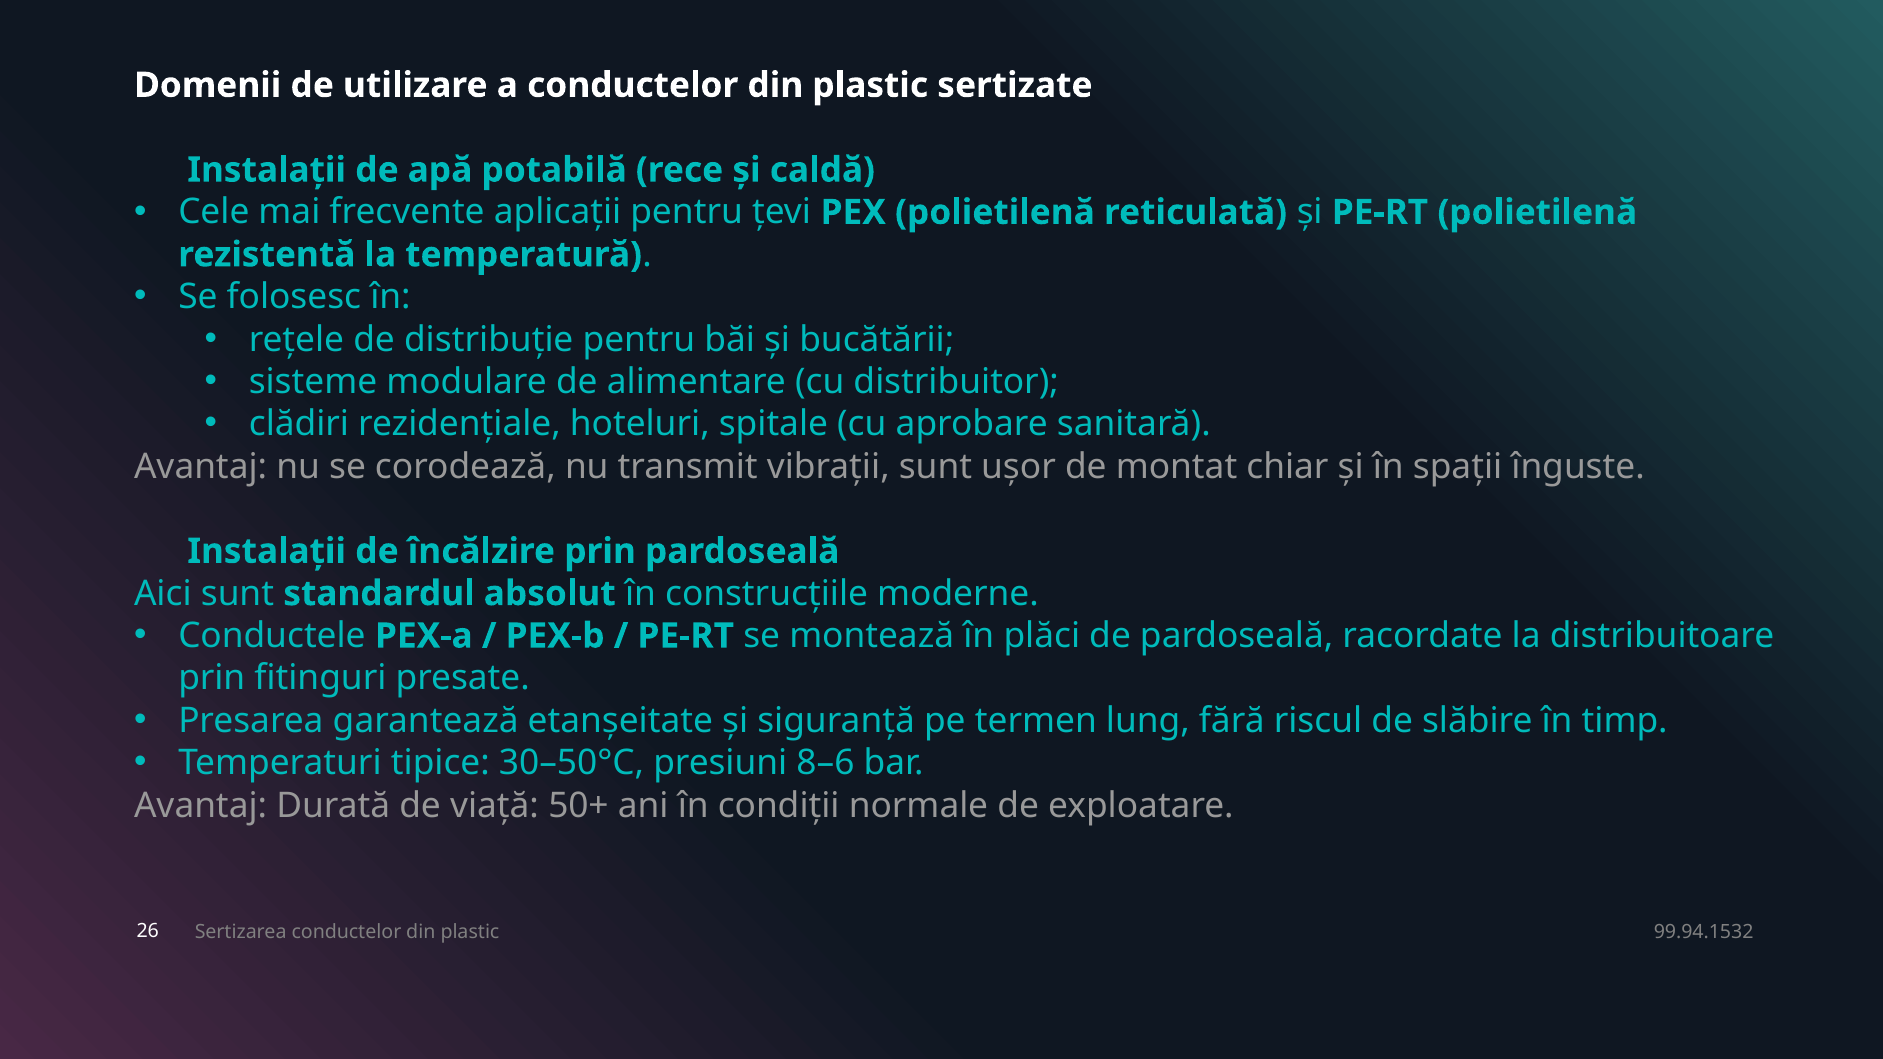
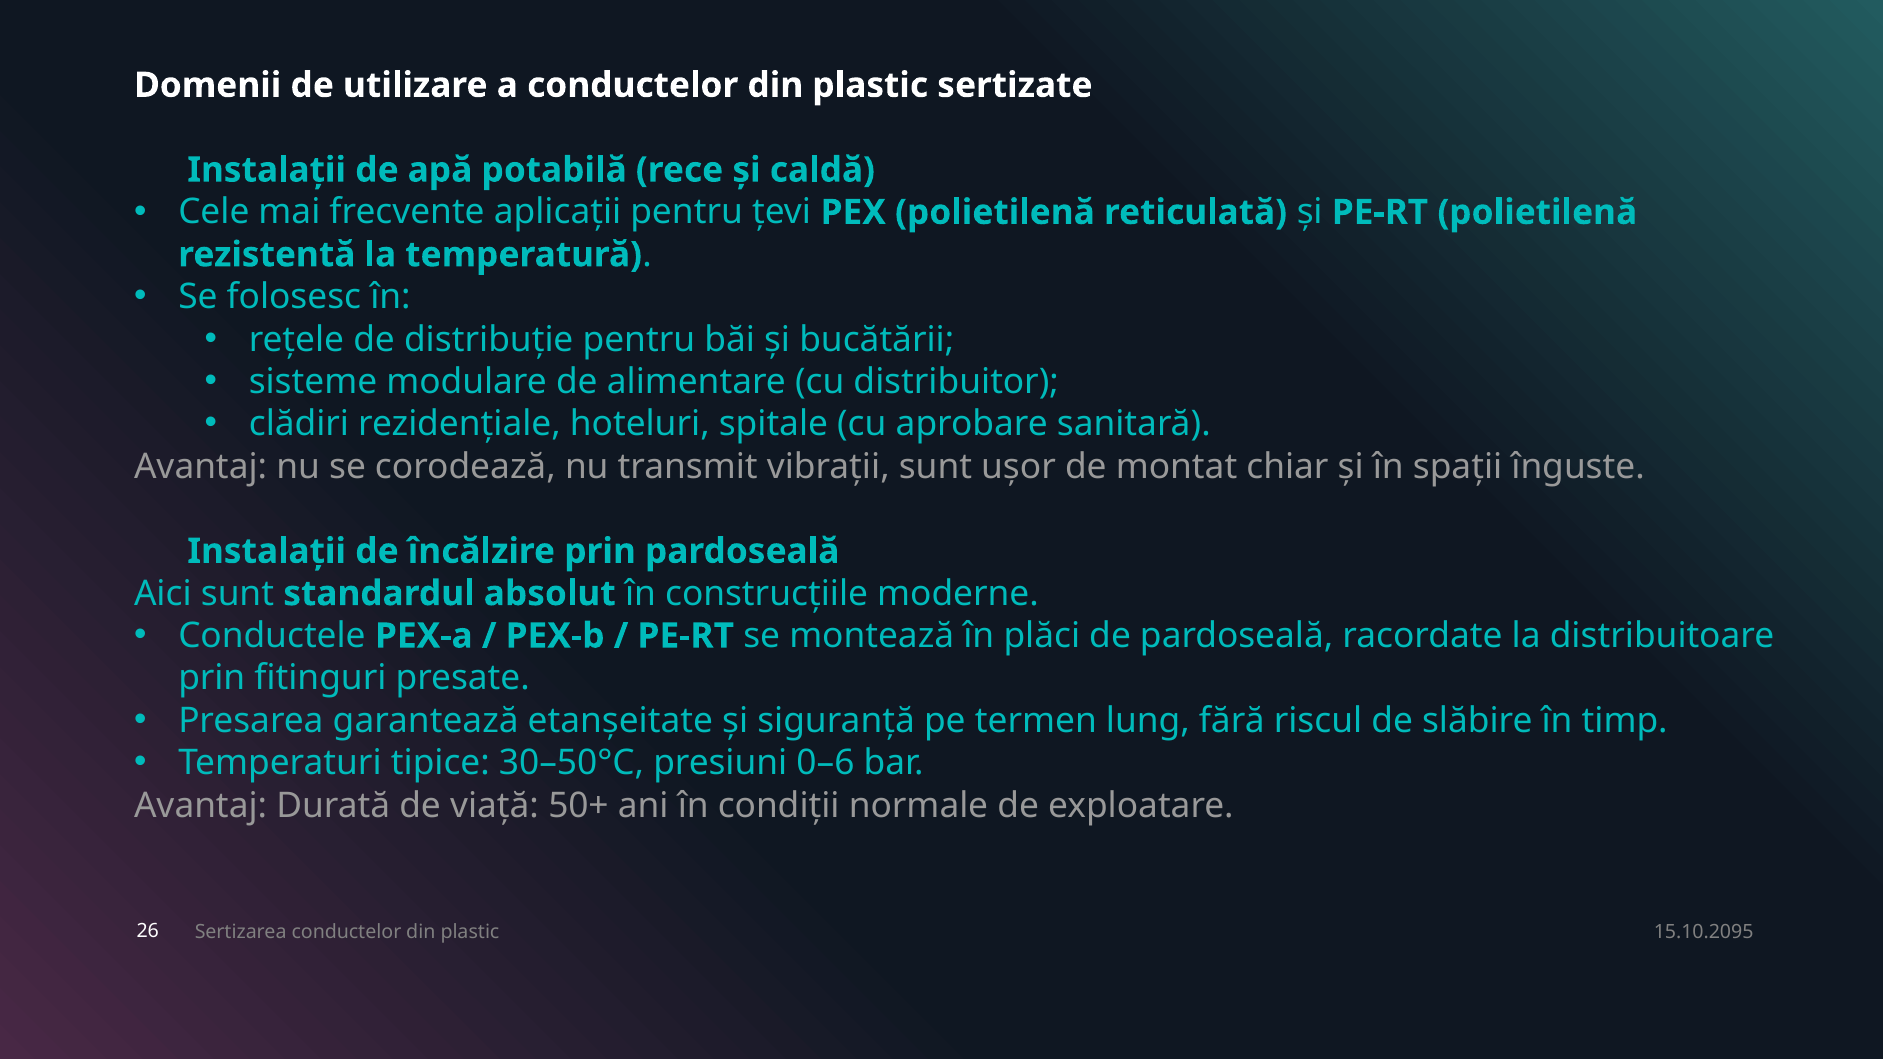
8–6: 8–6 -> 0–6 (825, 763)
99.94.1532: 99.94.1532 -> 15.10.2095 (1704, 932)
